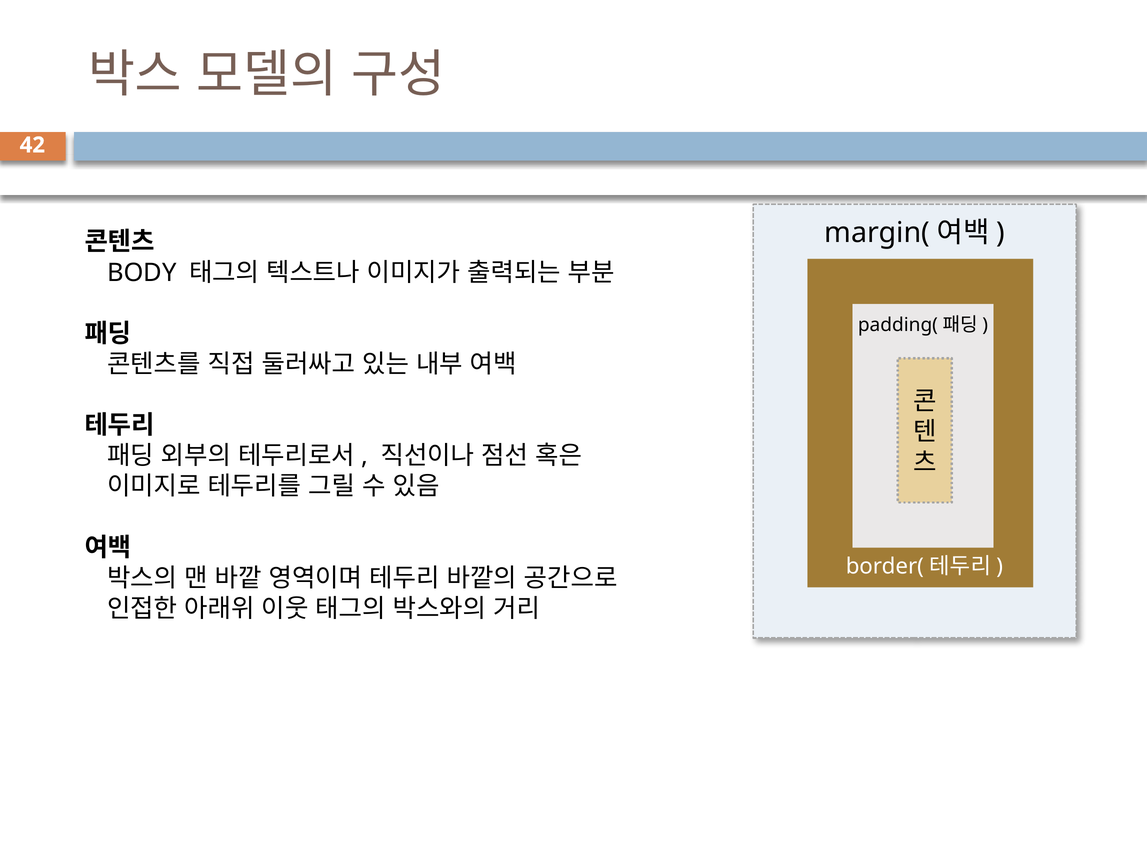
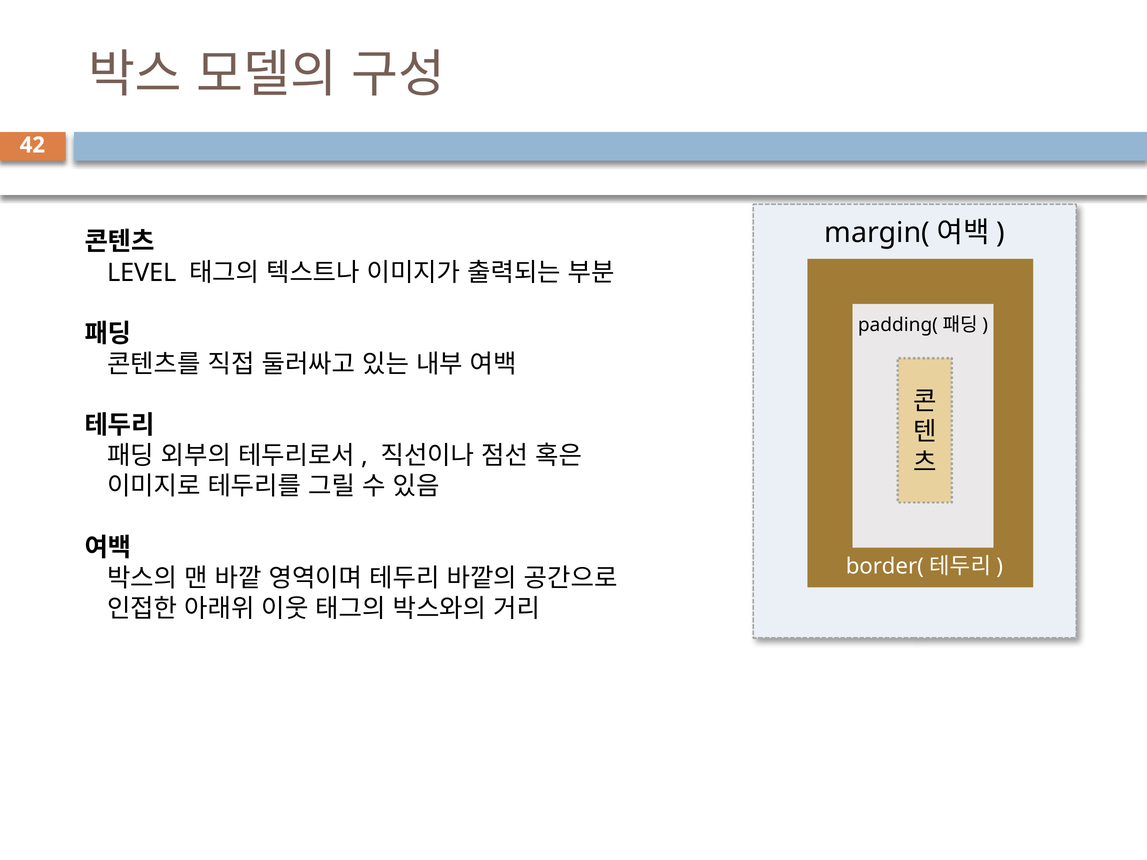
BODY: BODY -> LEVEL (142, 273)
